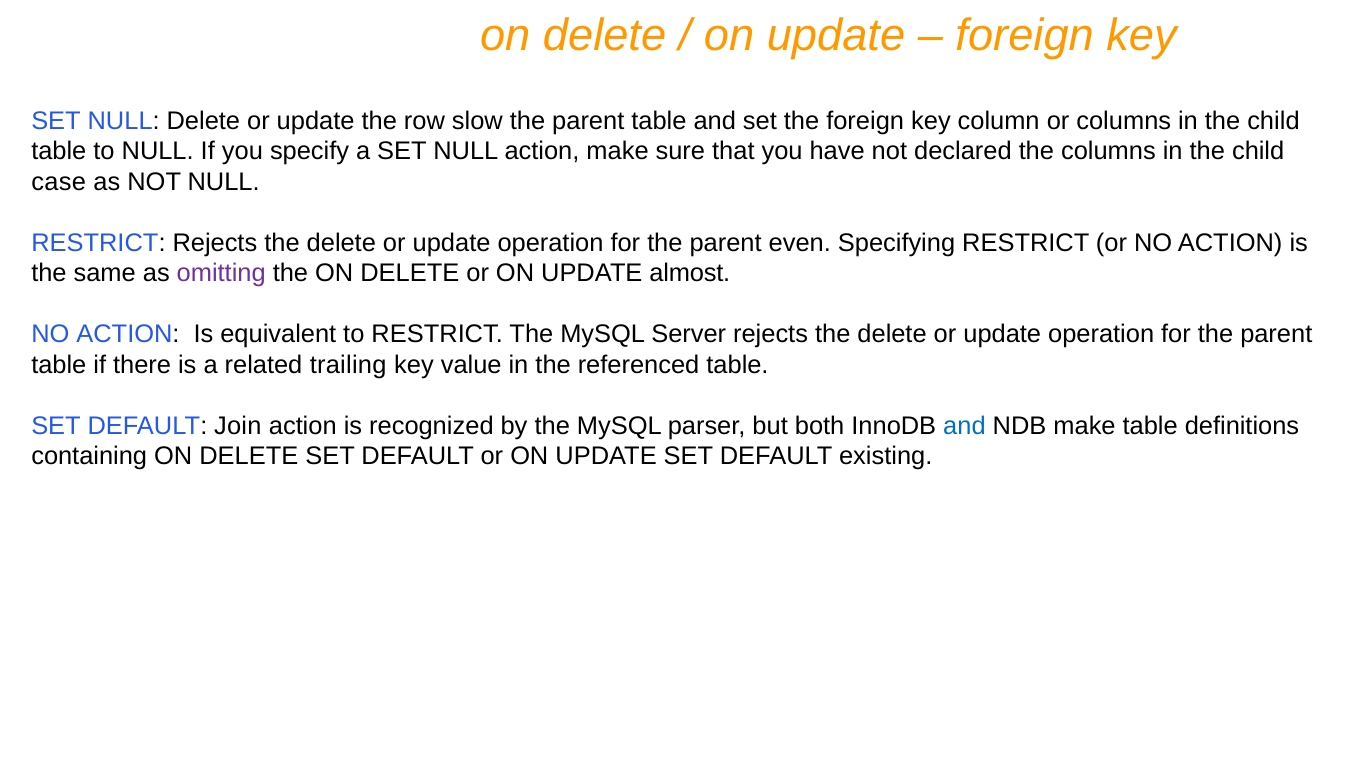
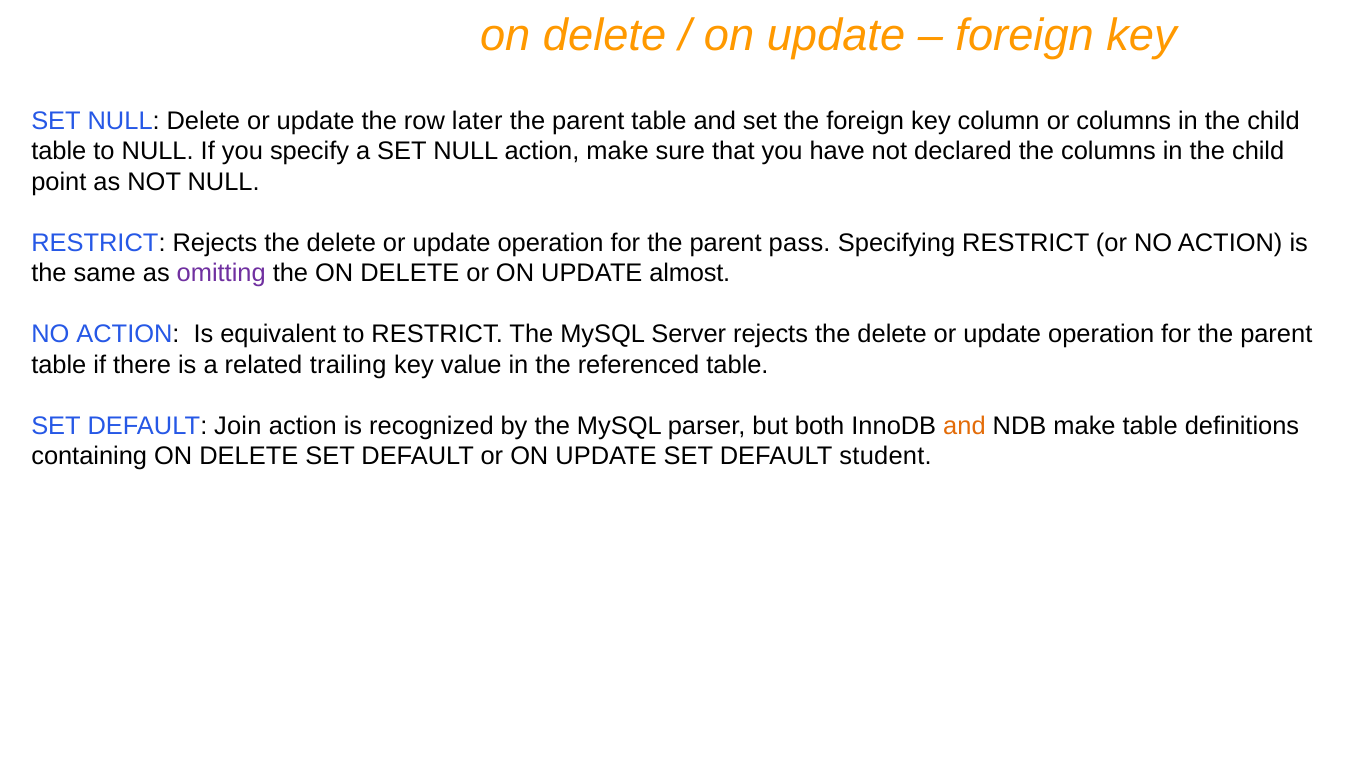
slow: slow -> later (477, 121)
case: case -> point (59, 182)
even: even -> pass (800, 243)
and colour: blue -> orange (964, 426)
existing: existing -> student (886, 457)
